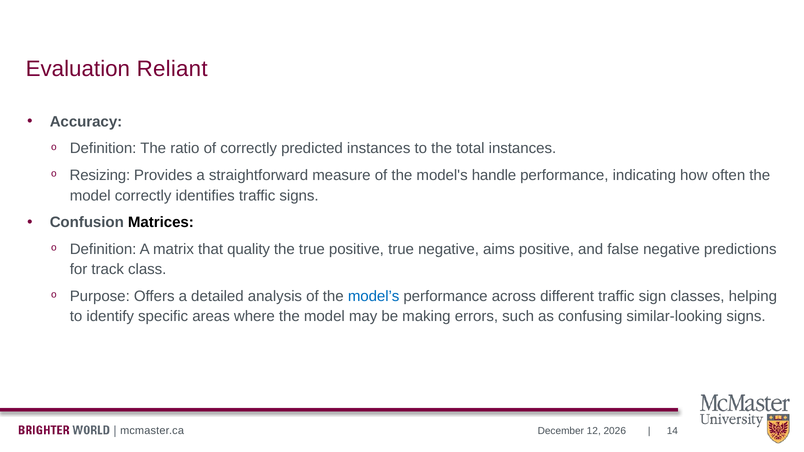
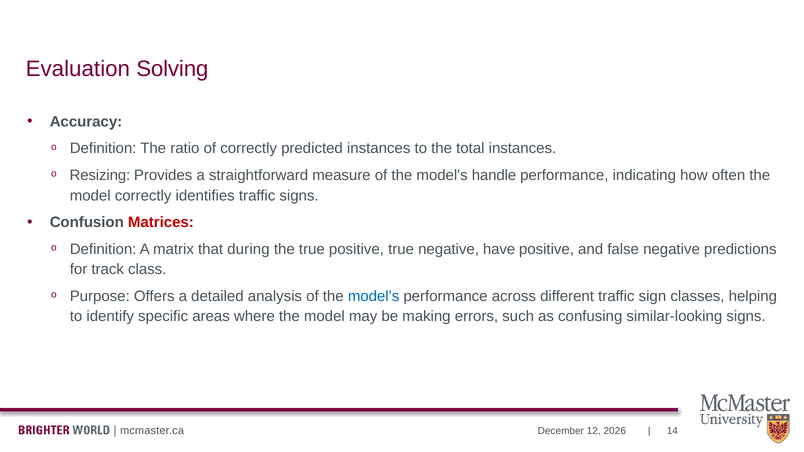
Reliant: Reliant -> Solving (172, 69)
Matrices colour: black -> red (161, 223)
quality: quality -> during (248, 249)
aims: aims -> have (499, 249)
